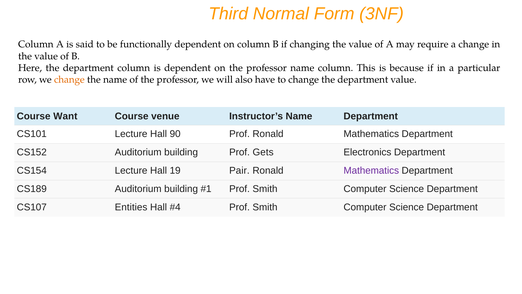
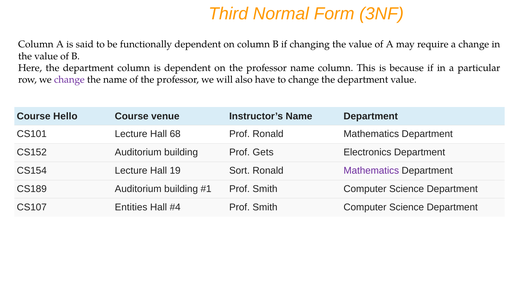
change colour: orange -> purple (69, 80)
Want: Want -> Hello (65, 116)
90: 90 -> 68 (175, 134)
Pair: Pair -> Sort (240, 170)
